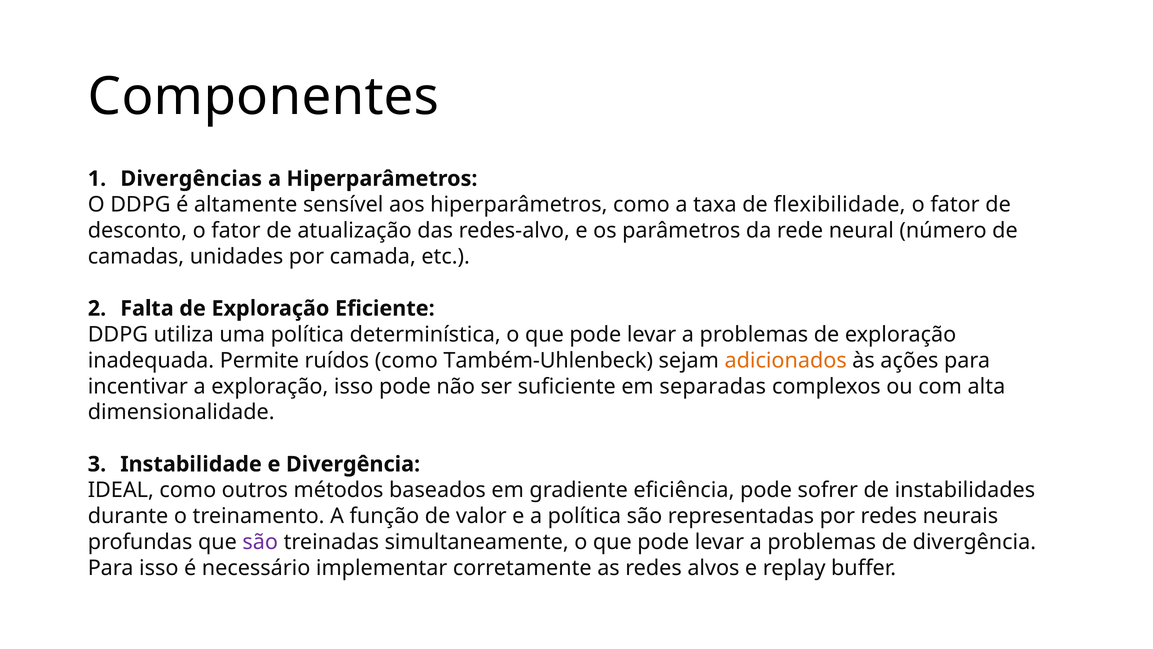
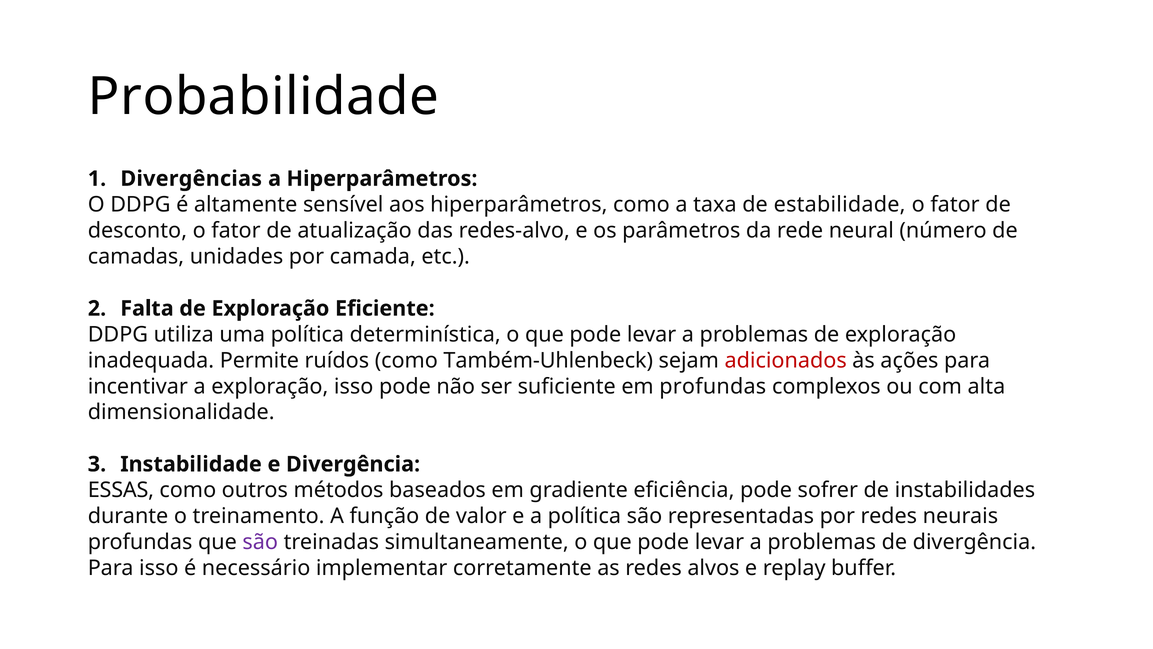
Componentes: Componentes -> Probabilidade (264, 97)
flexibilidade: flexibilidade -> estabilidade (840, 205)
adicionados colour: orange -> red (786, 360)
em separadas: separadas -> profundas (713, 386)
IDEAL: IDEAL -> ESSAS (121, 490)
